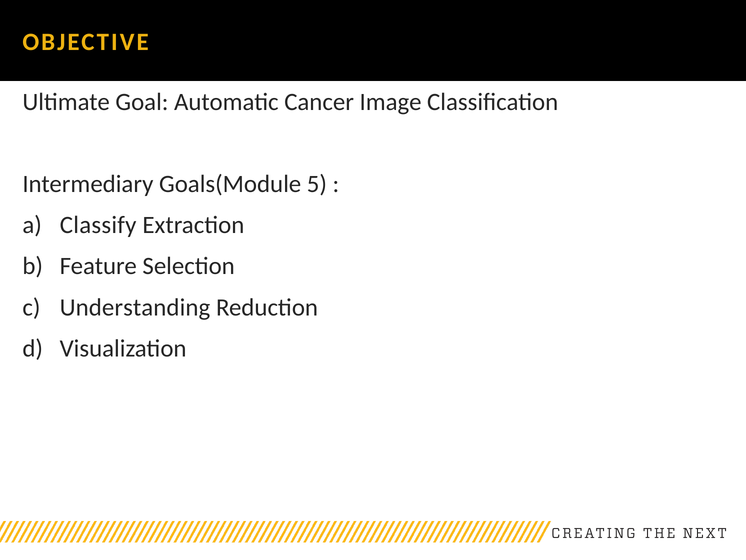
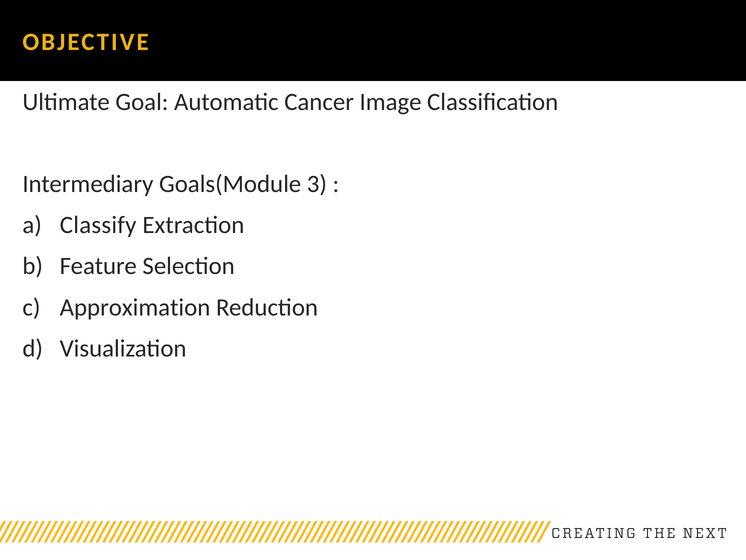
5: 5 -> 3 (317, 184)
Understanding: Understanding -> Approximation (135, 307)
